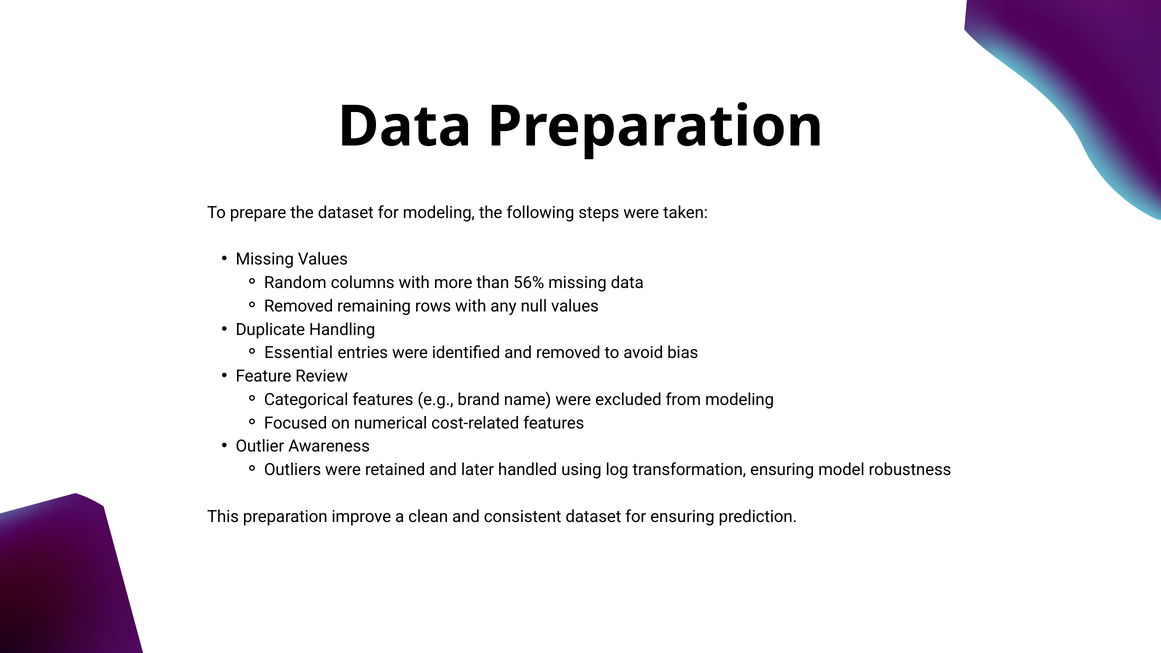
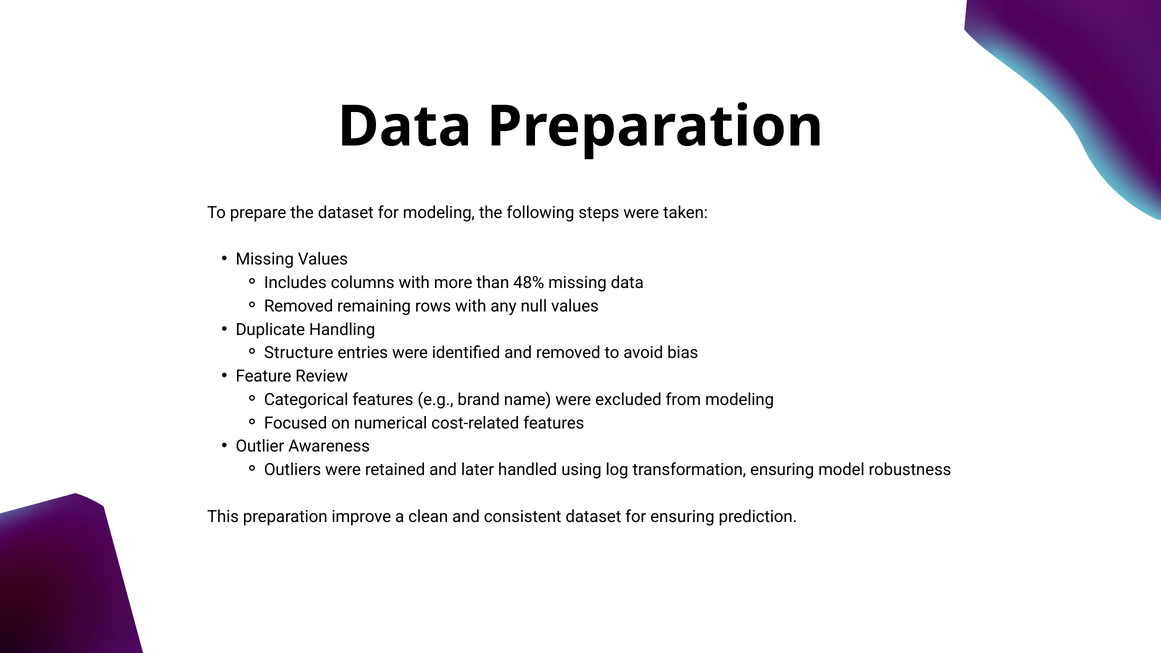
Random: Random -> Includes (295, 283)
56%: 56% -> 48% (529, 283)
Essential: Essential -> Structure (299, 353)
